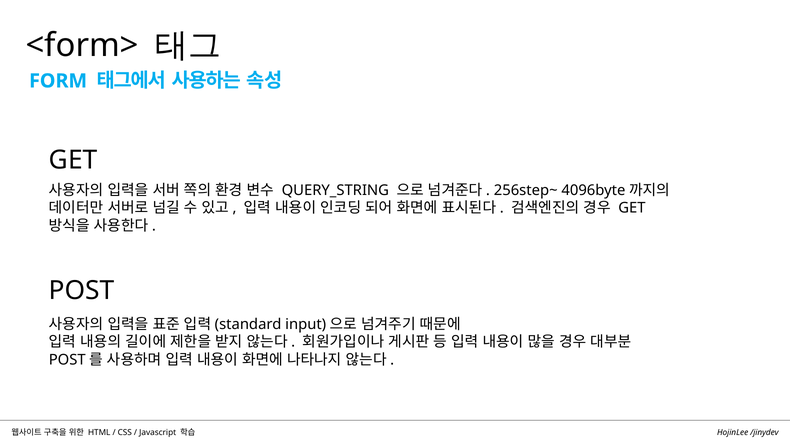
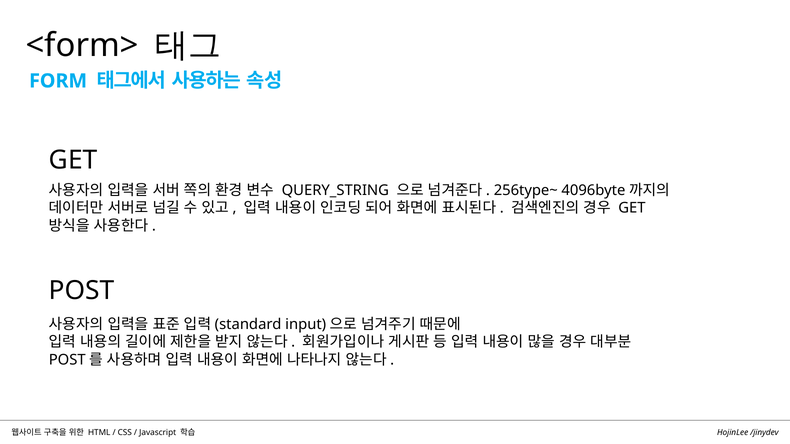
256step~: 256step~ -> 256type~ (526, 190)
